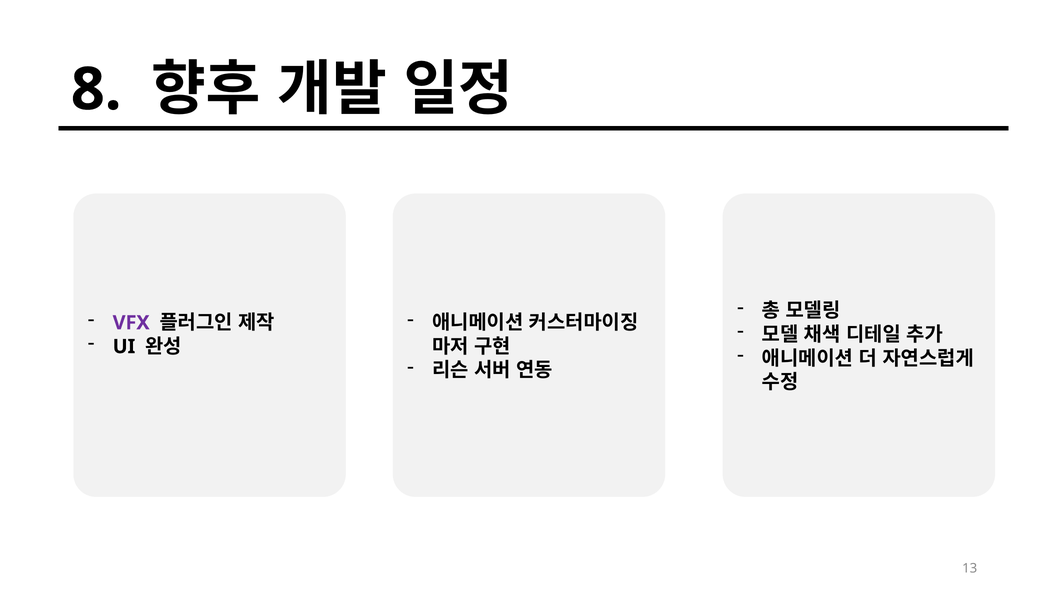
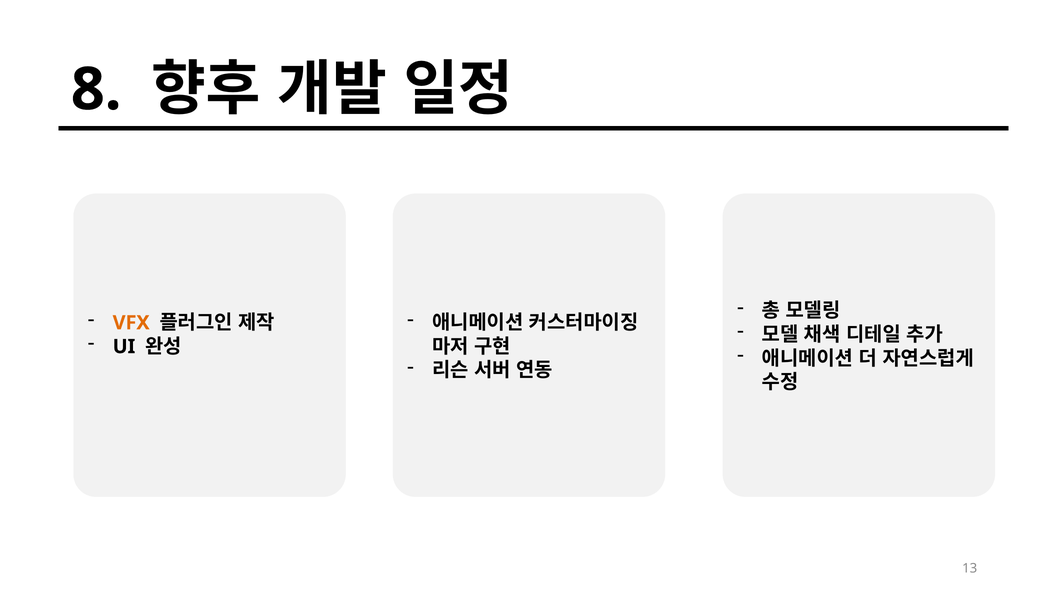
VFX colour: purple -> orange (131, 323)
